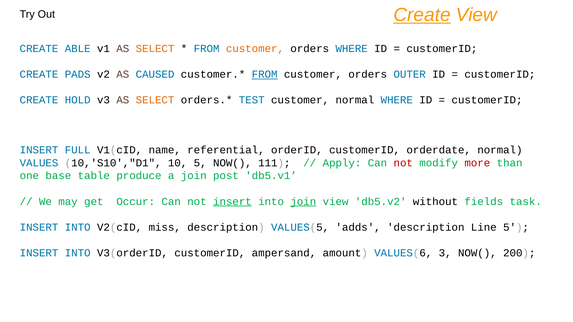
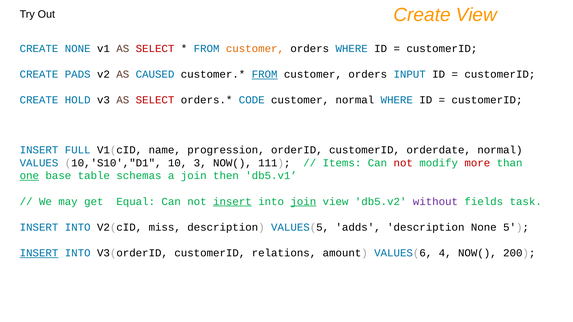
Create underline: present -> none (422, 15)
CREATE ABLE: ABLE -> NONE (78, 49)
SELECT colour: orange -> red (155, 49)
OUTER: OUTER -> INPUT (410, 74)
SELECT colour: orange -> red (155, 100)
TEST: TEST -> CODE (252, 100)
referential: referential -> progression (226, 150)
10 5: 5 -> 3 (200, 163)
Apply: Apply -> Items (342, 163)
one underline: none -> present (29, 176)
produce: produce -> schemas (139, 176)
post: post -> then (226, 176)
Occur: Occur -> Equal (136, 202)
without colour: black -> purple (435, 202)
description Line: Line -> None (484, 228)
INSERT underline: none -> present (39, 253)
ampersand: ampersand -> relations (284, 253)
3: 3 -> 4 (445, 253)
